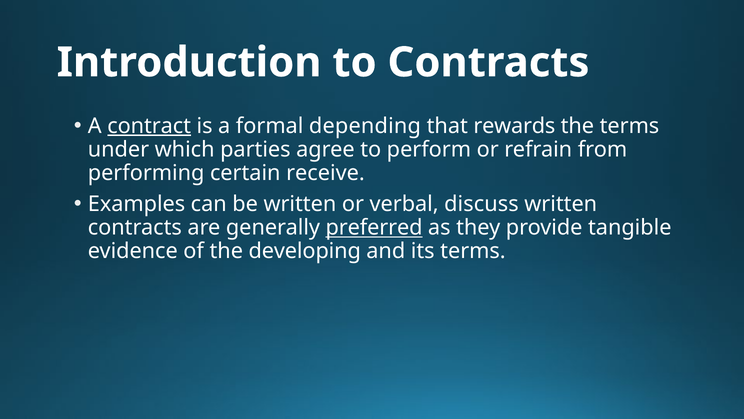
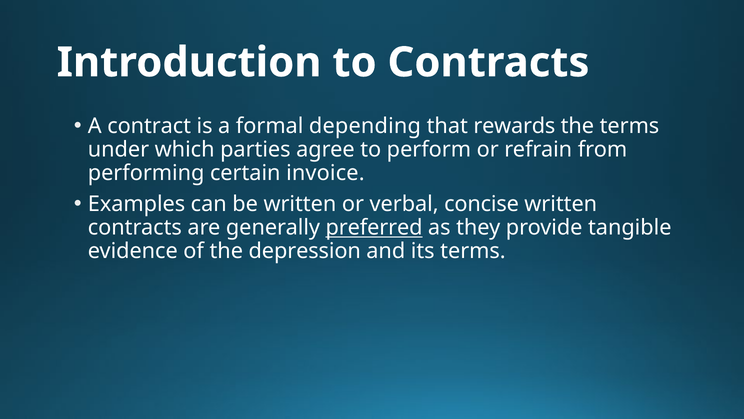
contract underline: present -> none (149, 126)
receive: receive -> invoice (325, 173)
discuss: discuss -> concise (482, 204)
developing: developing -> depression (305, 251)
